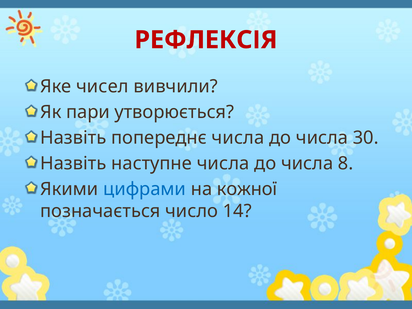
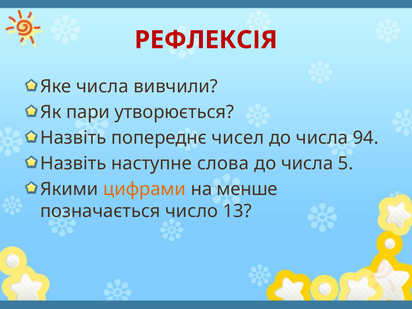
Яке чисел: чисел -> числа (102, 86)
попереднє числа: числа -> чисел (238, 138)
30: 30 -> 94 (366, 138)
наступне числа: числа -> слова (223, 163)
8: 8 -> 5 (346, 163)
цифрами colour: blue -> orange (145, 189)
кожної: кожної -> менше (247, 189)
14: 14 -> 13 (237, 211)
